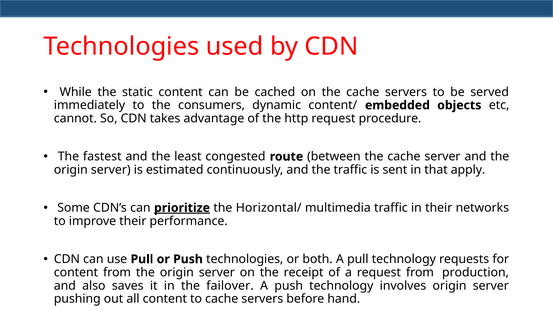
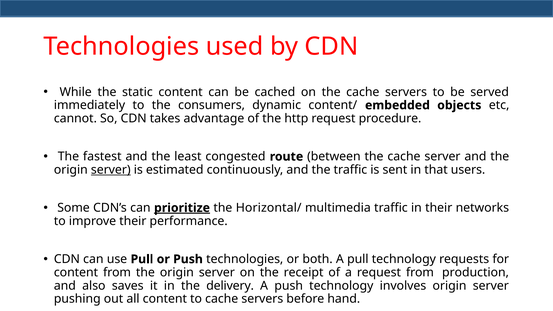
server underline: none -> present (111, 170)
apply: apply -> users (468, 170)
failover: failover -> delivery (230, 286)
